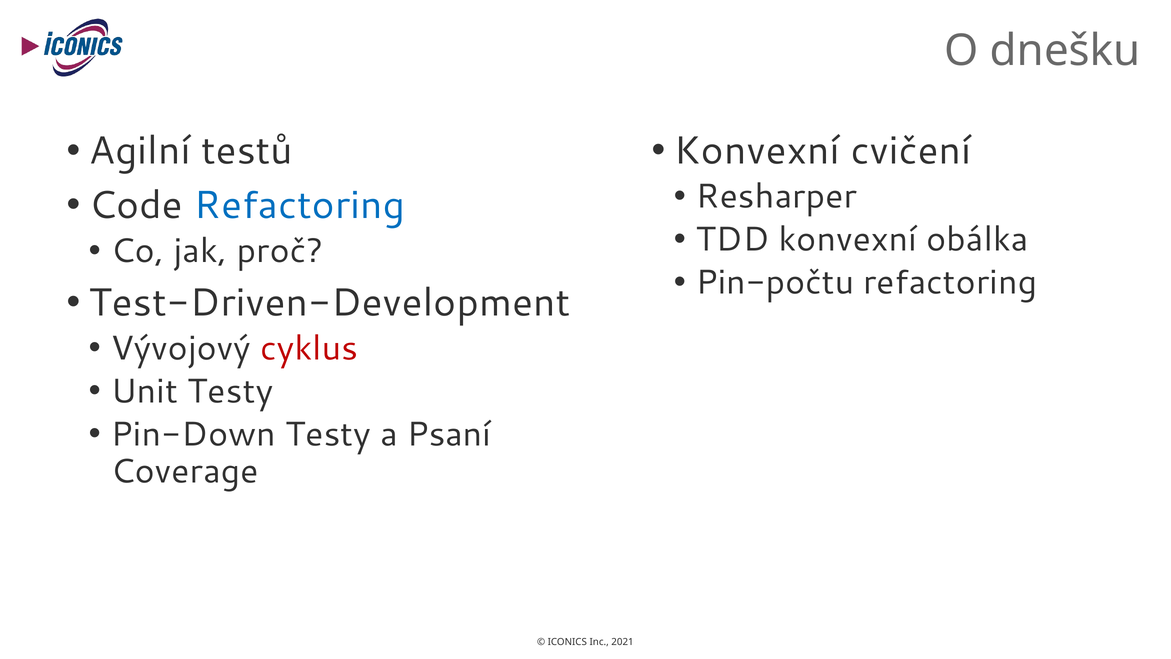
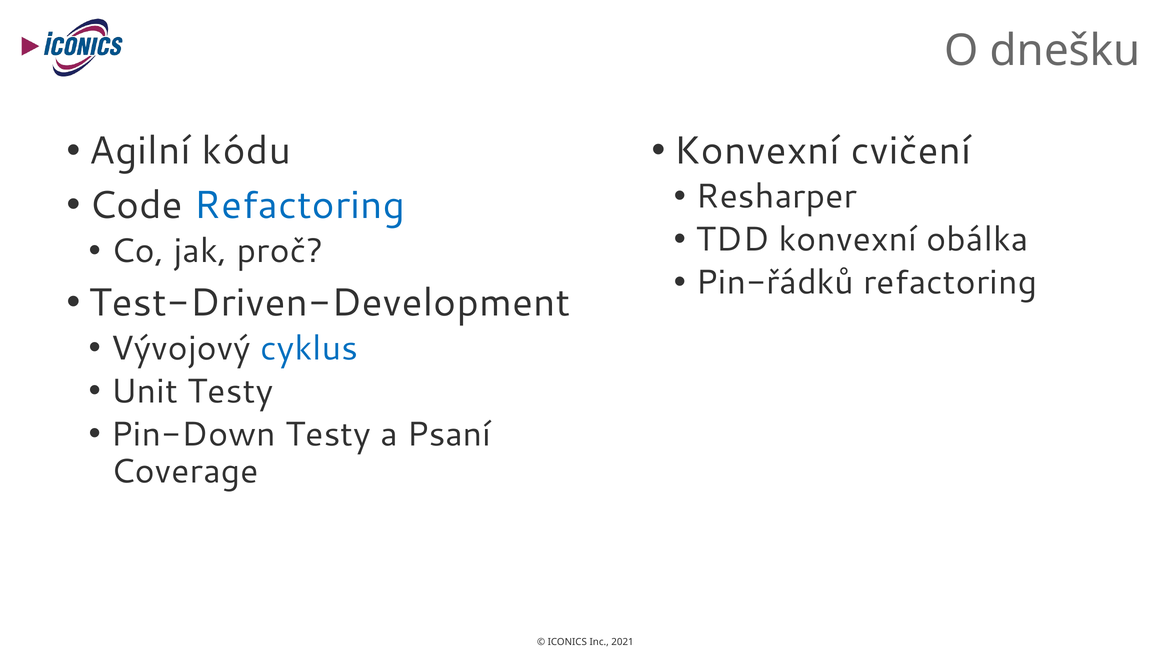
testů: testů -> kódu (247, 151)
Pin-počtu: Pin-počtu -> Pin-řádků (775, 283)
cyklus colour: red -> blue (309, 348)
